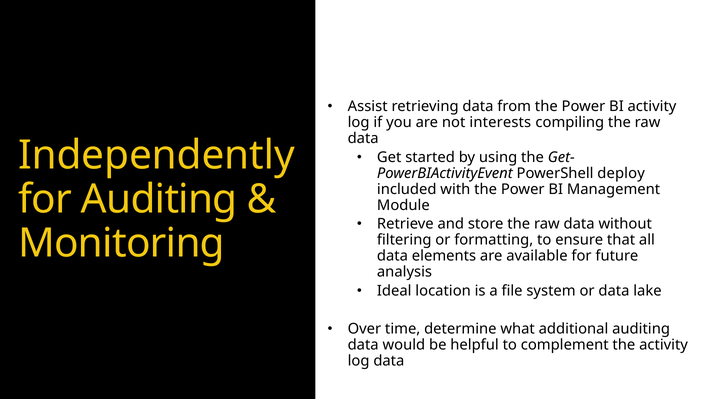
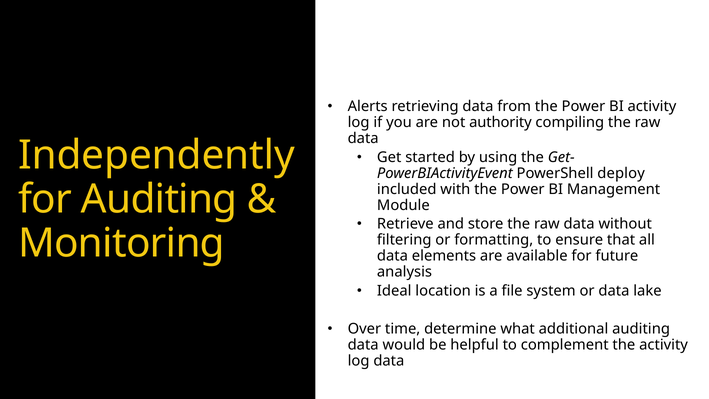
Assist: Assist -> Alerts (368, 106)
interests: interests -> authority (500, 122)
